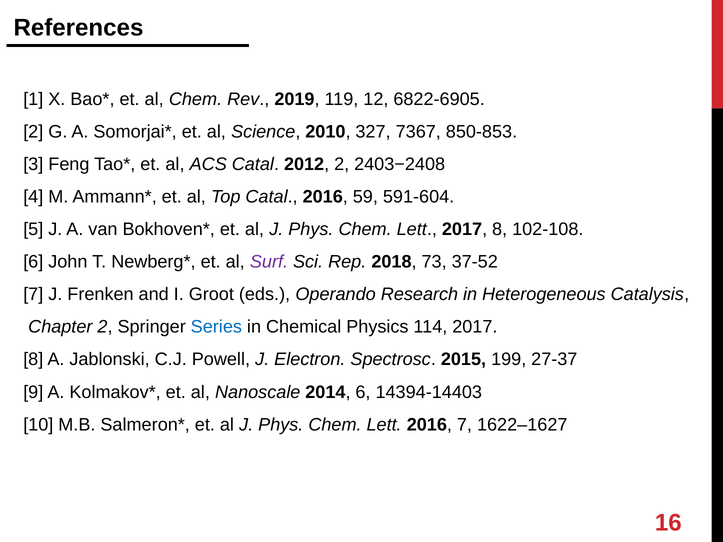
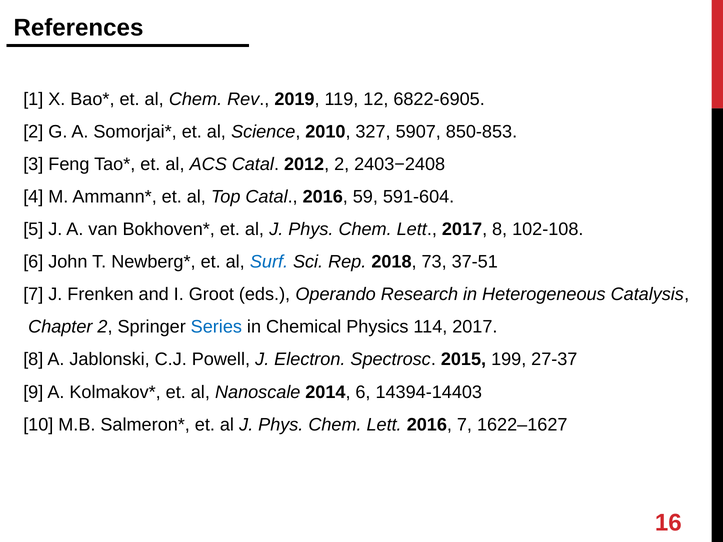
7367: 7367 -> 5907 (418, 132)
Surf colour: purple -> blue (269, 262)
37-52: 37-52 -> 37-51 (475, 262)
